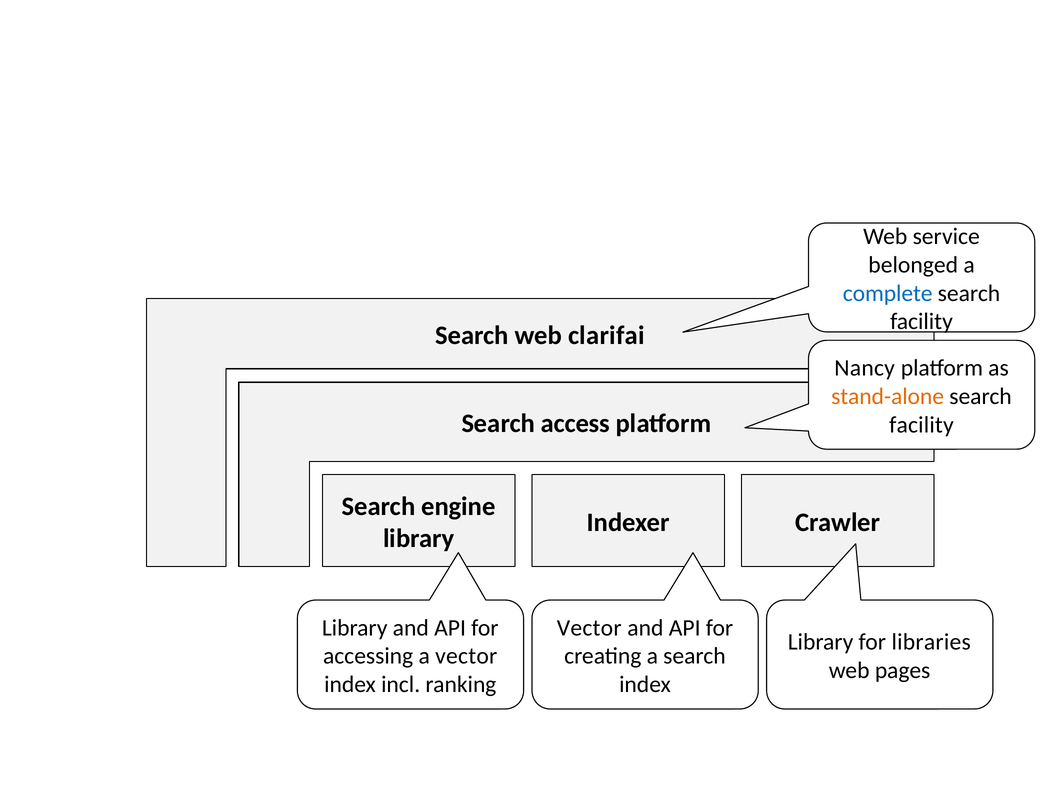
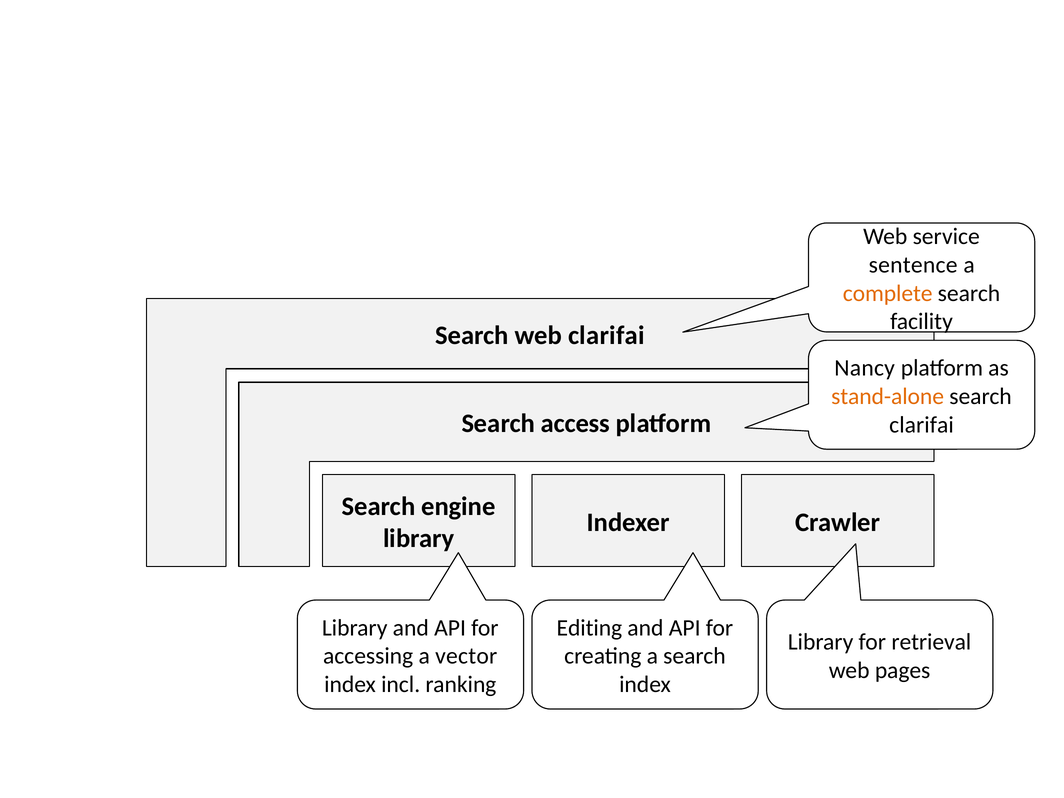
belonged: belonged -> sentence (913, 265)
complete colour: blue -> orange (888, 293)
facility: facility -> clarifai (922, 425)
Vector: Vector -> Editing (589, 628)
libraries: libraries -> retrieval (931, 642)
